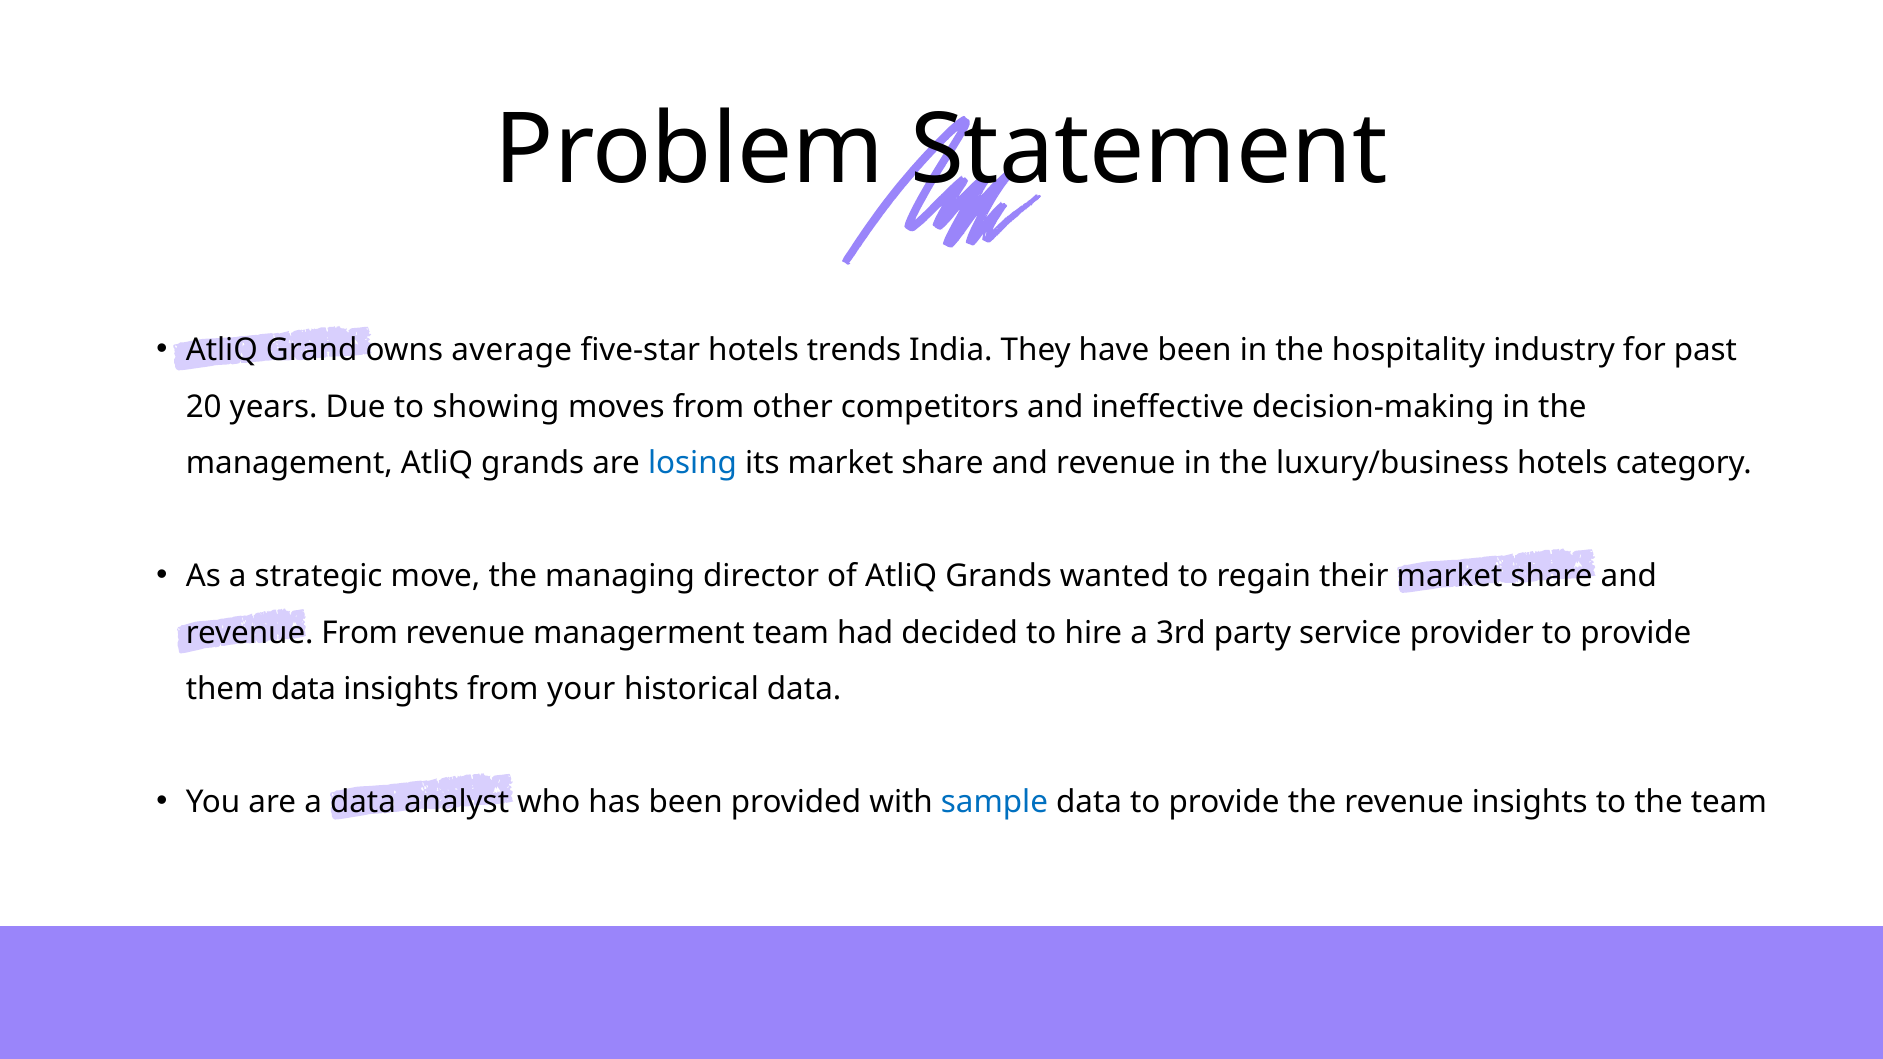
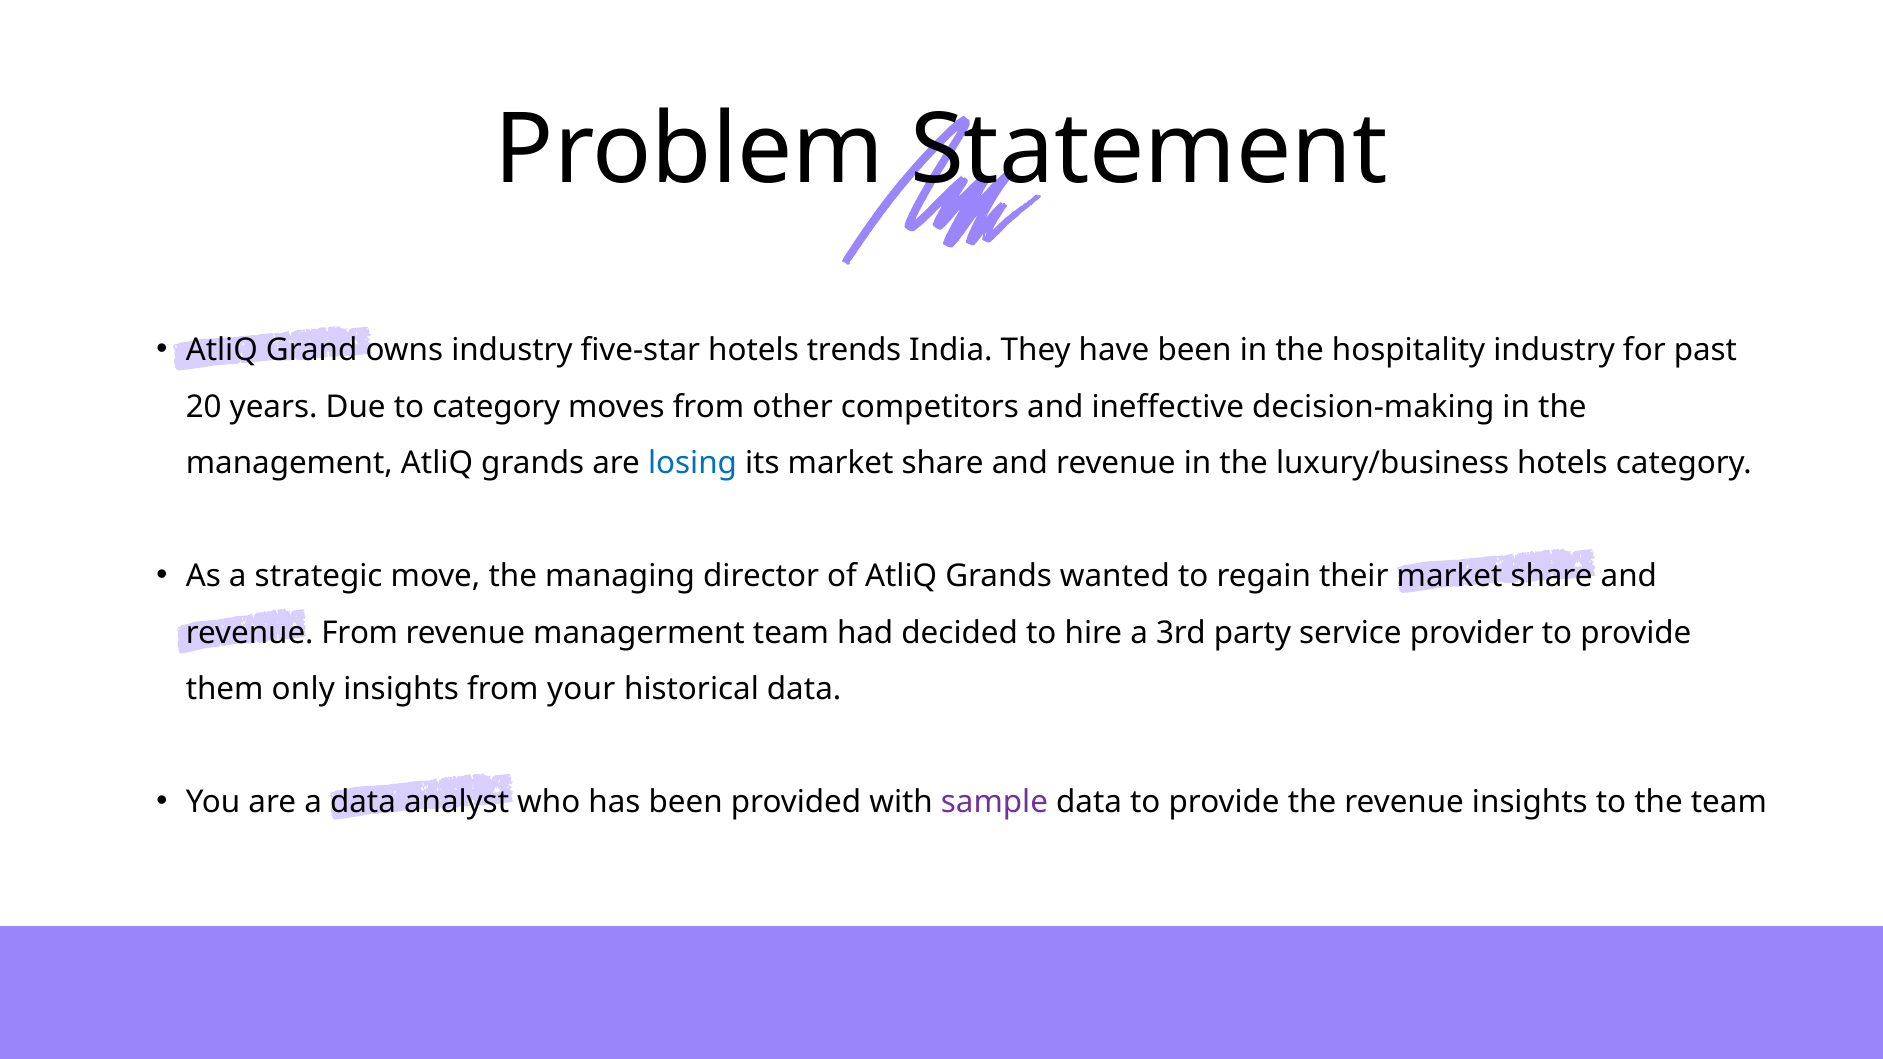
owns average: average -> industry (512, 350)
to showing: showing -> category (496, 407)
them data: data -> only (303, 689)
sample colour: blue -> purple (994, 802)
